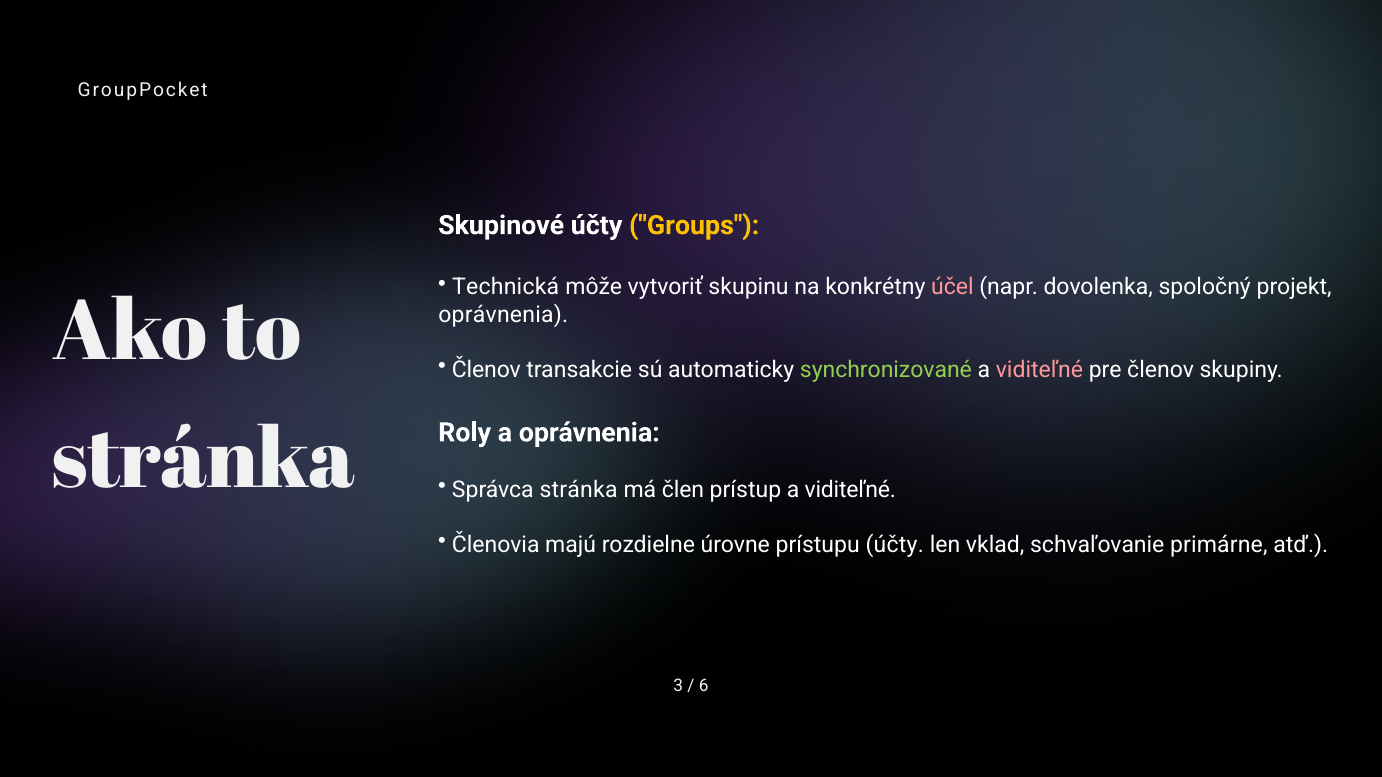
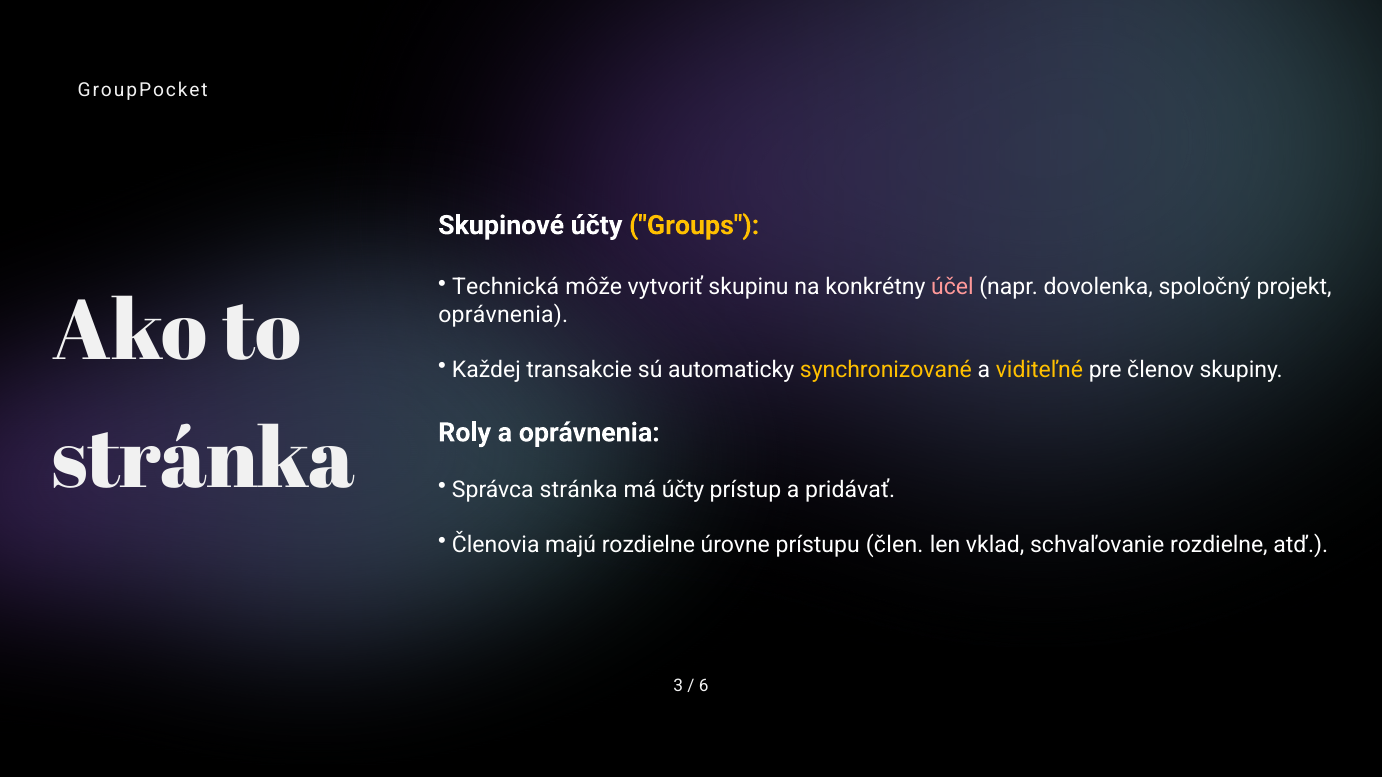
Členov: Členov -> Každej (486, 370)
synchronizované colour: light green -> yellow (886, 370)
viditeľné colour: pink -> yellow (1039, 370)
má člen: člen -> účty (683, 490)
prístup a viditeľné: viditeľné -> pridávať (850, 490)
prístupu účty: účty -> člen (895, 545)
schvaľovanie primárne: primárne -> rozdielne (1219, 545)
